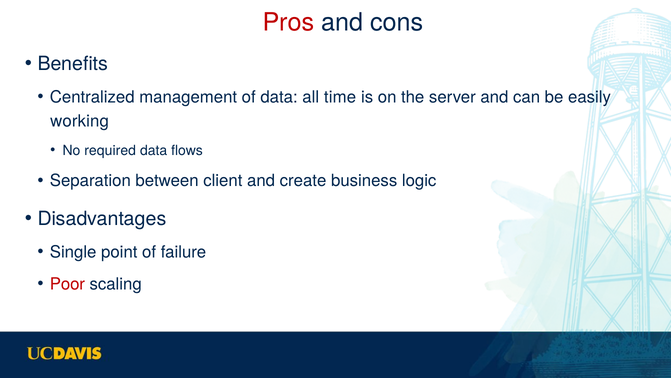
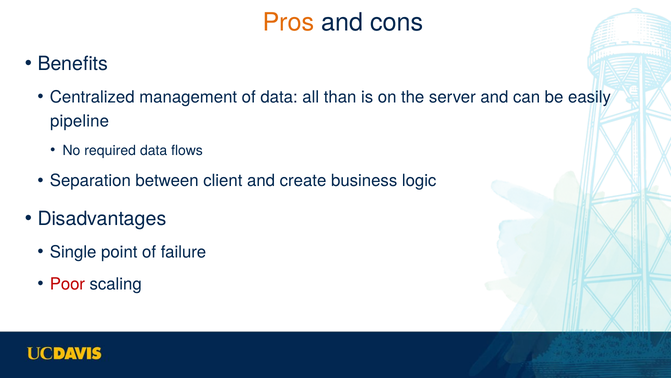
Pros colour: red -> orange (289, 22)
time: time -> than (340, 97)
working: working -> pipeline (80, 121)
